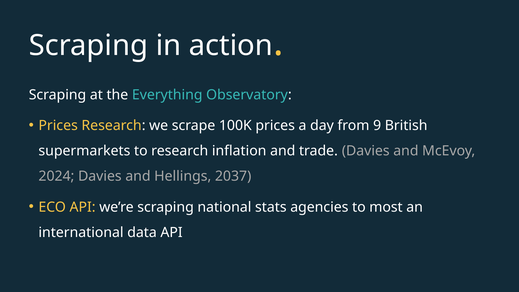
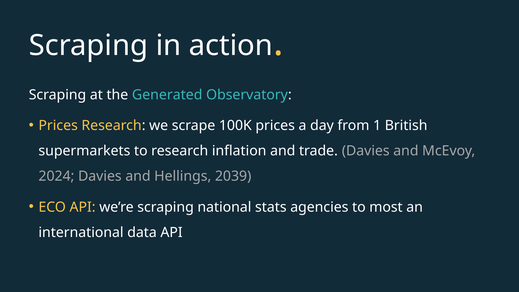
Everything: Everything -> Generated (167, 95)
9: 9 -> 1 (377, 126)
2037: 2037 -> 2039 (233, 176)
